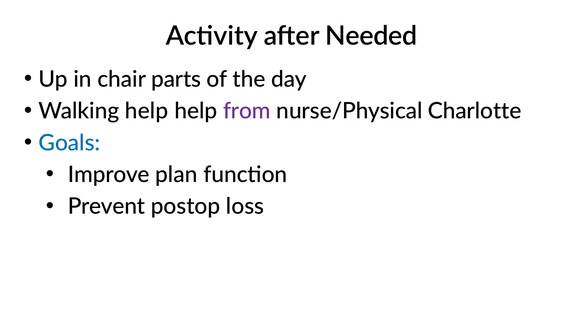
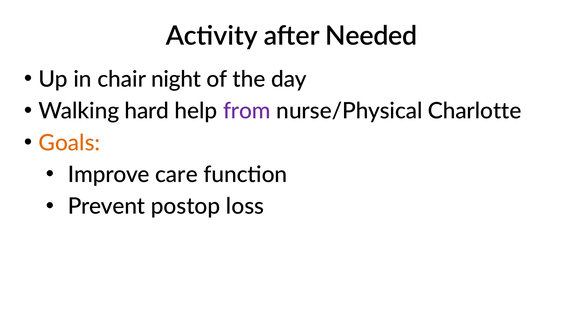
parts: parts -> night (176, 79)
Walking help: help -> hard (147, 111)
Goals colour: blue -> orange (69, 143)
plan: plan -> care (176, 175)
